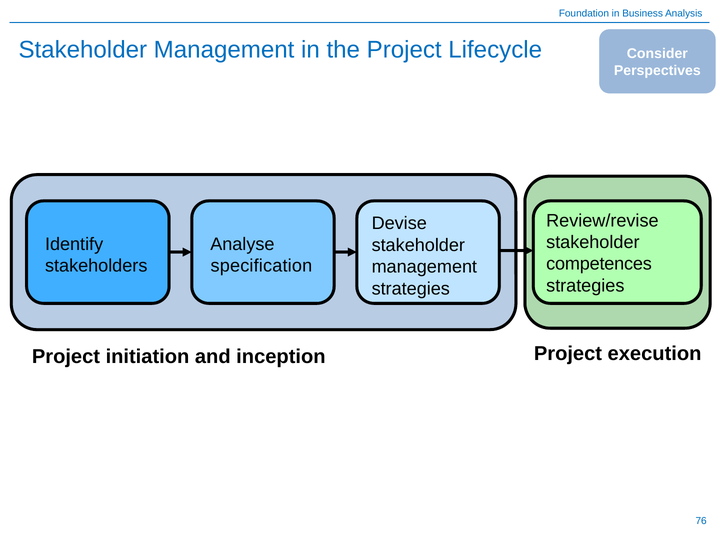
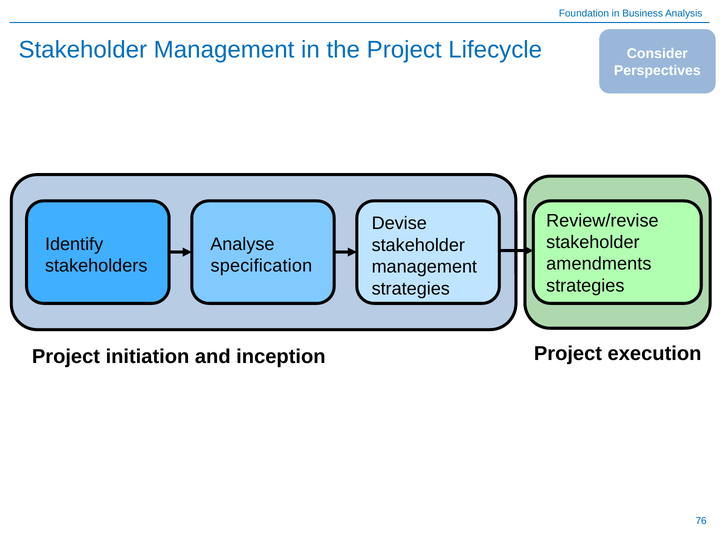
competences: competences -> amendments (599, 264)
